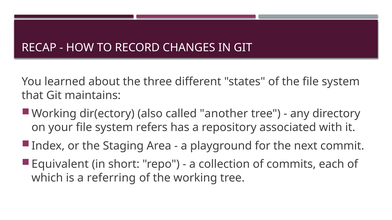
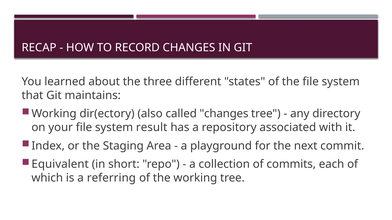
called another: another -> changes (224, 114)
refers: refers -> result (152, 128)
